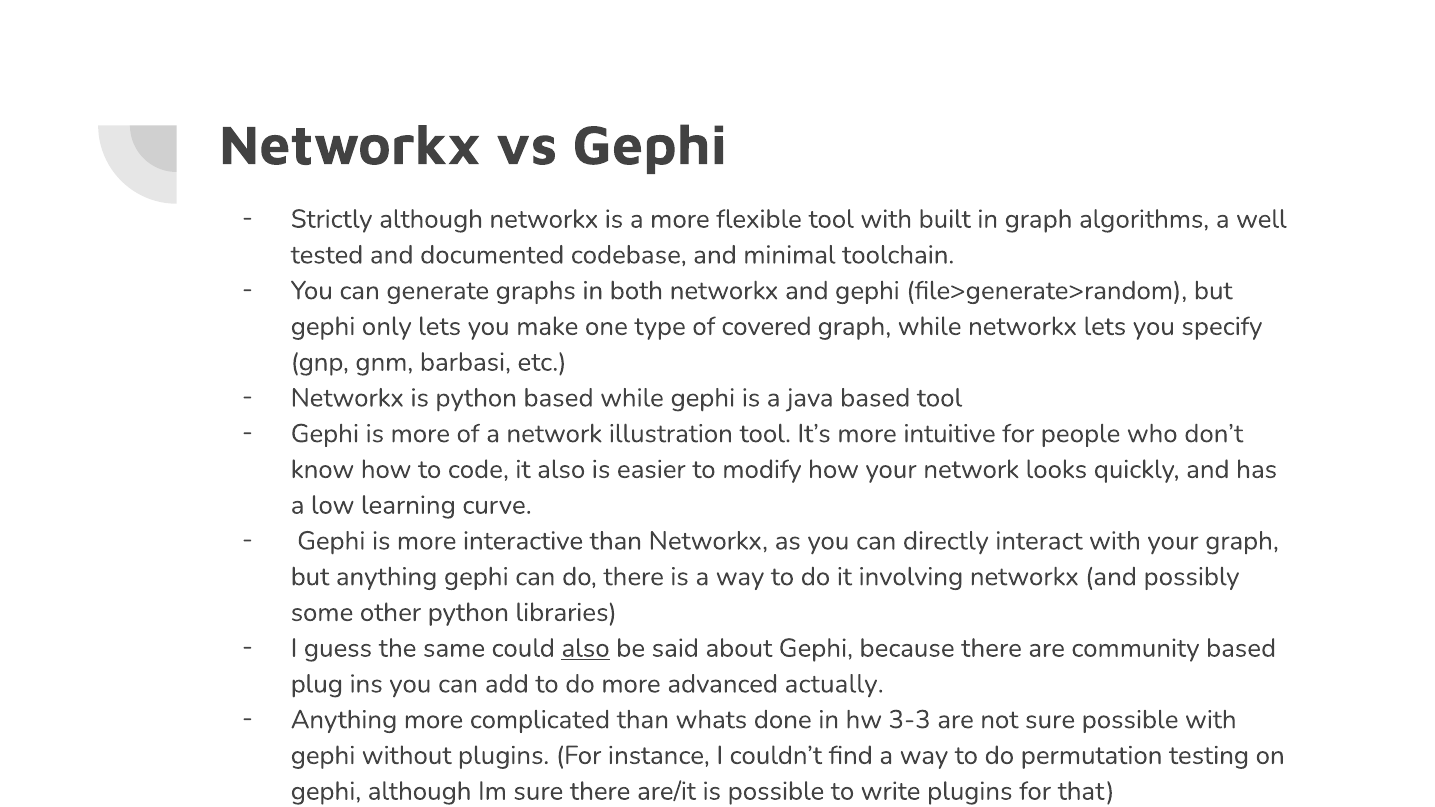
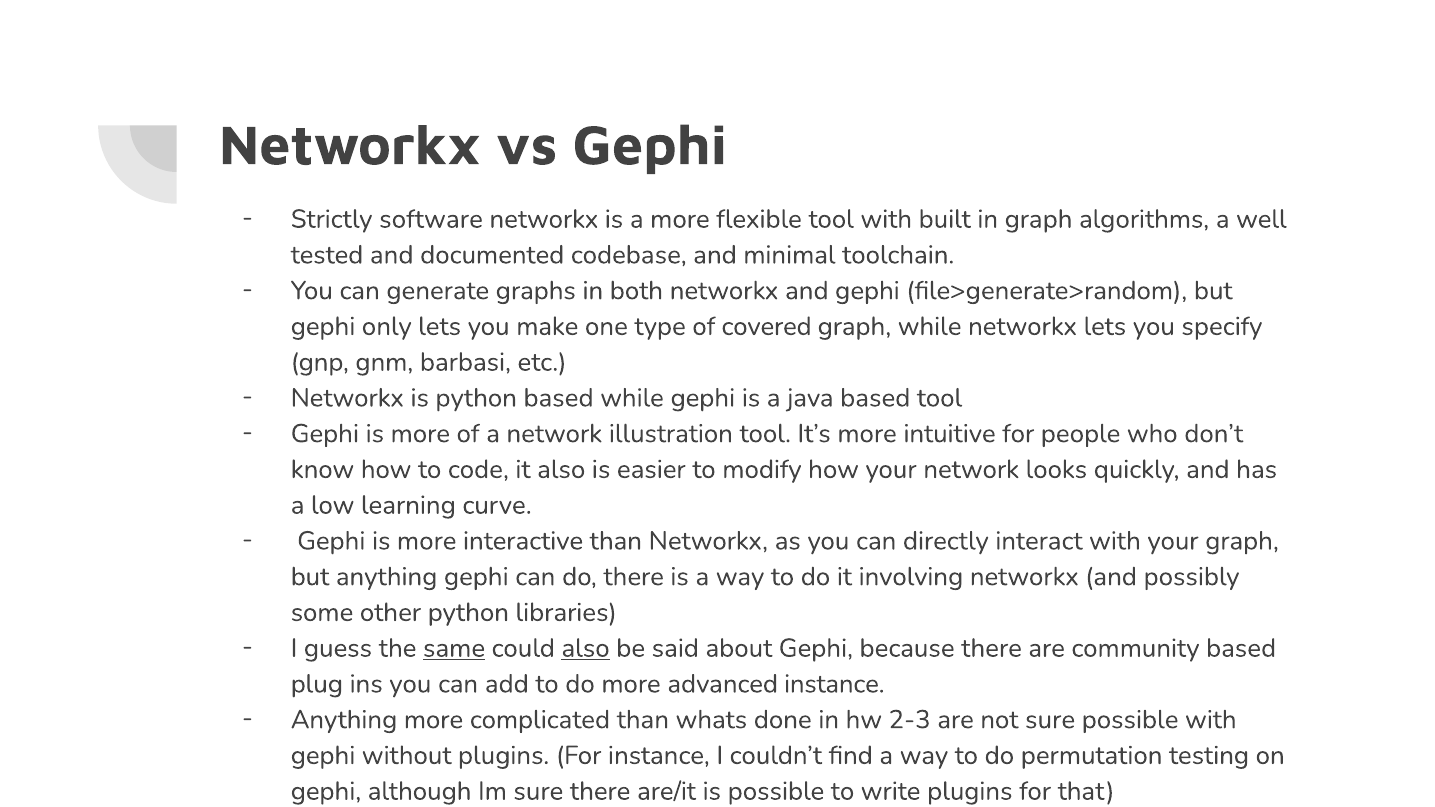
Strictly although: although -> software (431, 219)
same underline: none -> present (454, 648)
advanced actually: actually -> instance (834, 684)
3-3: 3-3 -> 2-3 (910, 720)
